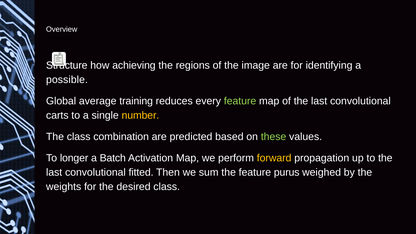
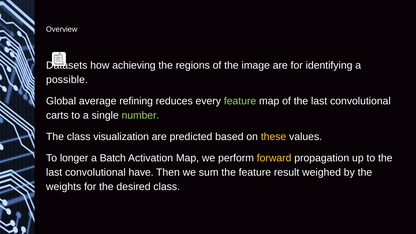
Structure: Structure -> Datasets (67, 65)
training: training -> refining (136, 101)
number colour: yellow -> light green (140, 115)
combination: combination -> visualization (121, 137)
these colour: light green -> yellow (274, 137)
fitted: fitted -> have (141, 172)
purus: purus -> result (287, 172)
